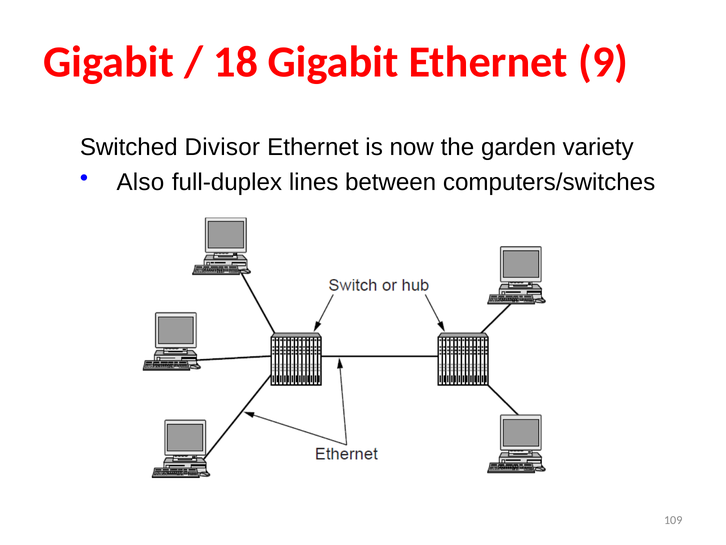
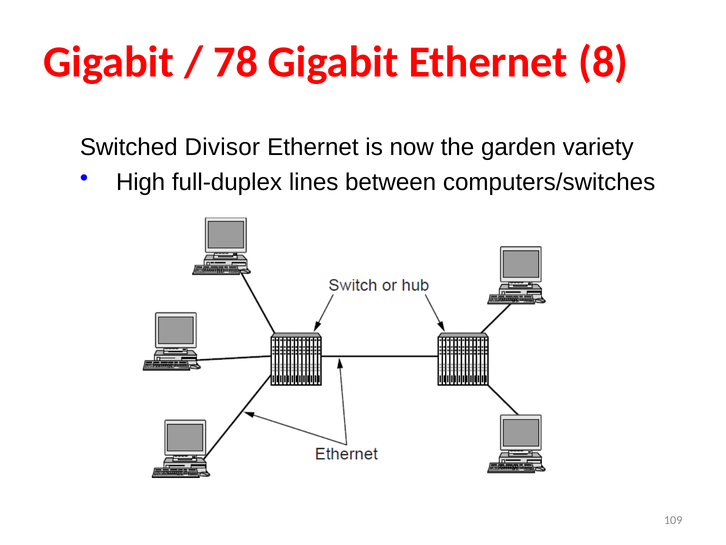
18: 18 -> 78 (236, 62)
9: 9 -> 8 (603, 62)
Also: Also -> High (141, 182)
